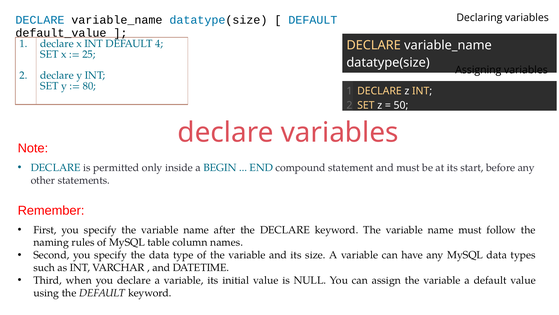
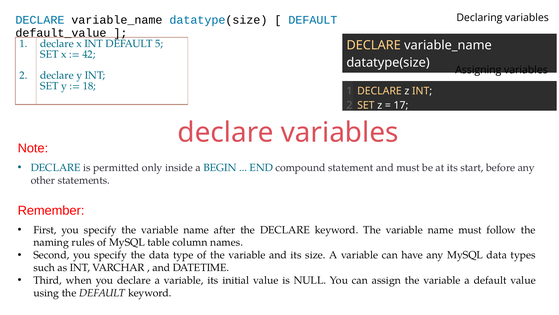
4: 4 -> 5 (159, 44)
25: 25 -> 42 (89, 54)
80: 80 -> 18 (89, 86)
50: 50 -> 17 (401, 105)
